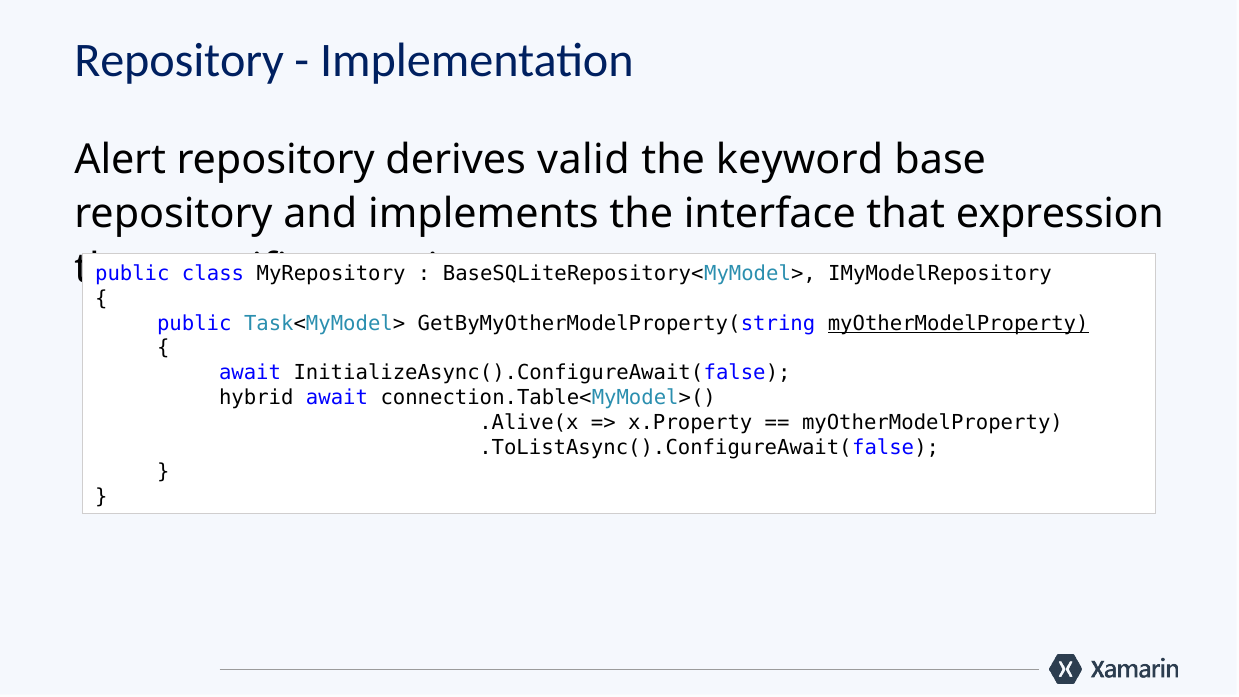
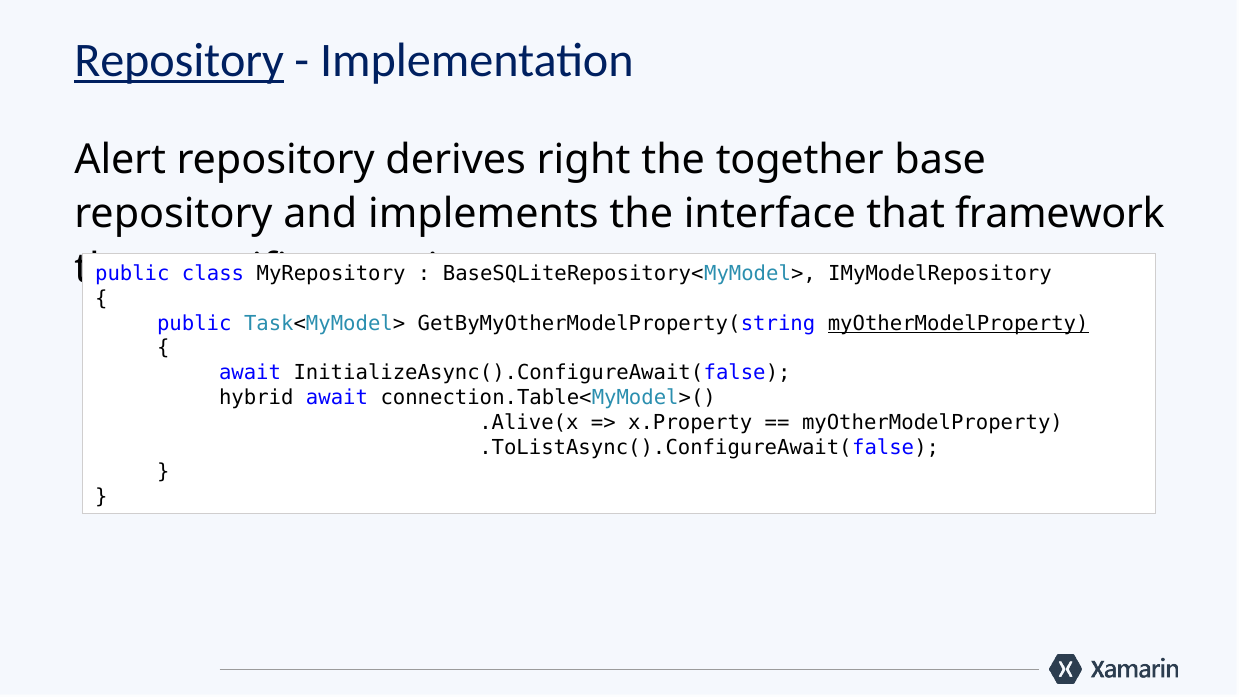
Repository underline: none -> present (179, 61)
valid: valid -> right (584, 159)
keyword: keyword -> together (800, 159)
expression: expression -> framework (1060, 214)
